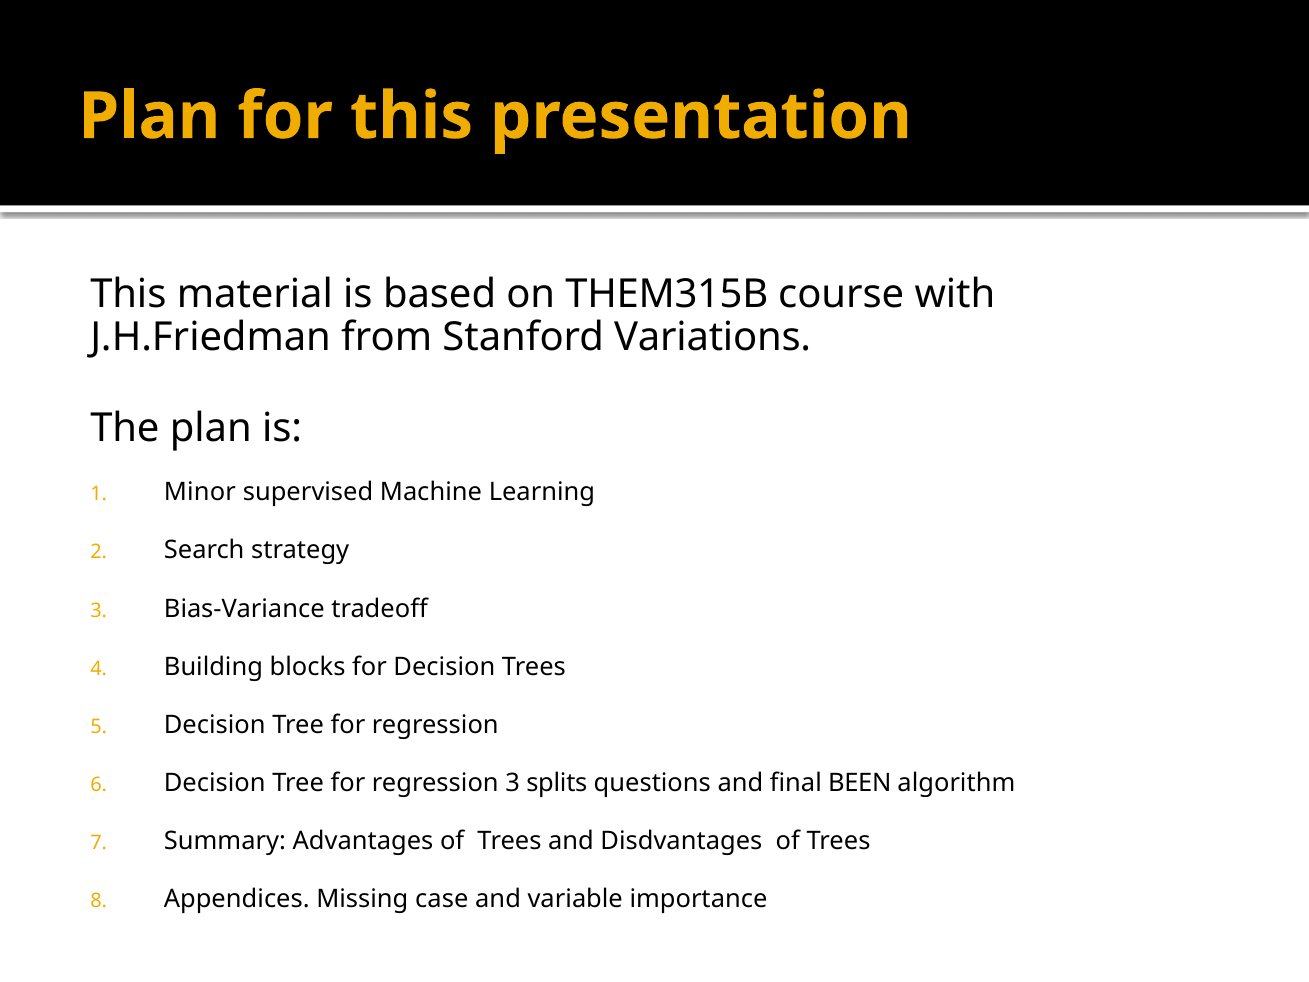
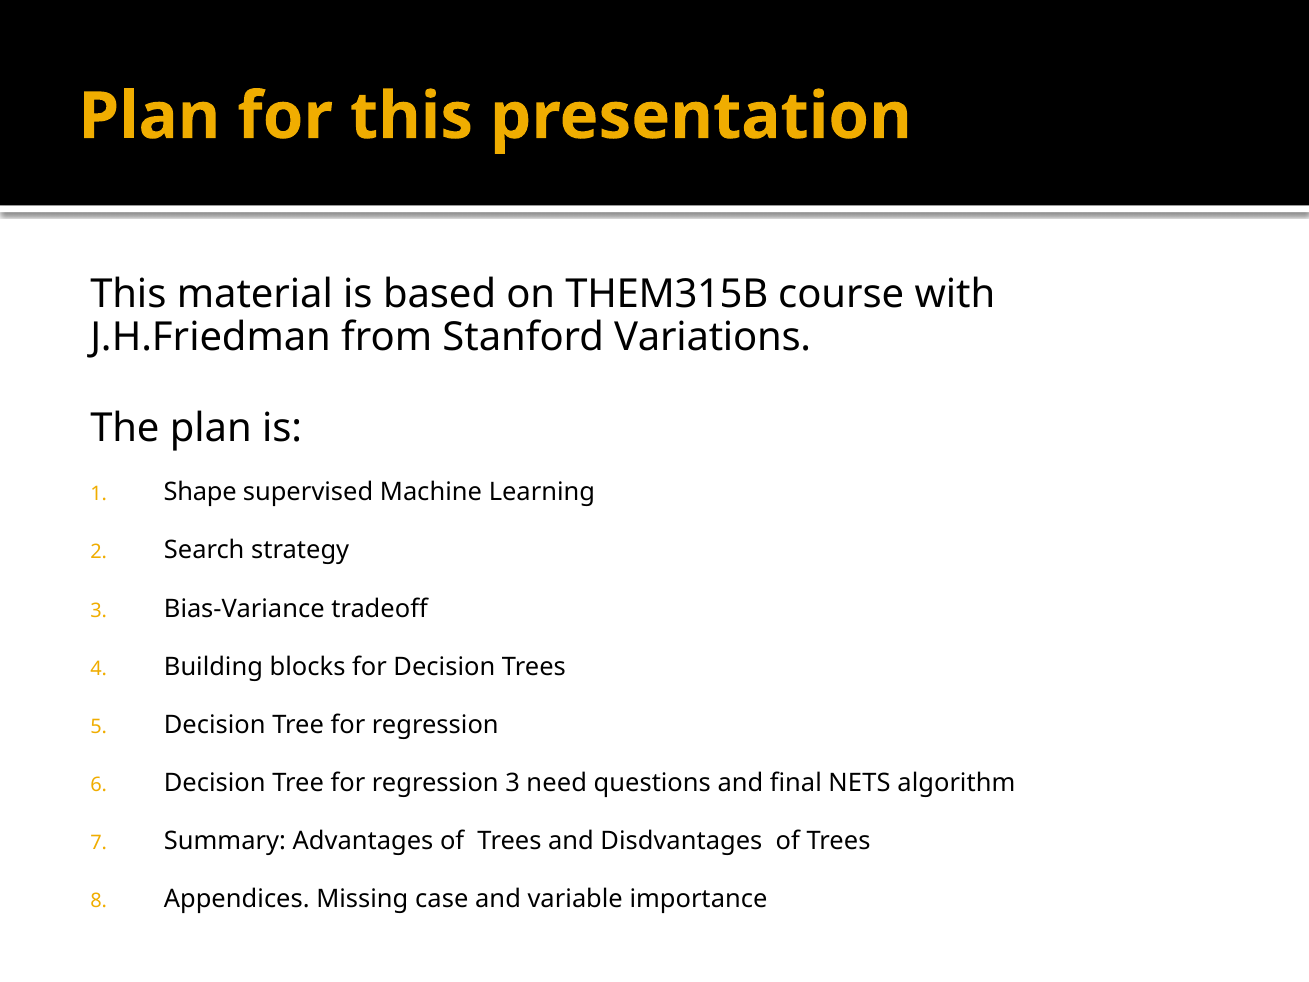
Minor: Minor -> Shape (200, 492)
splits: splits -> need (557, 783)
BEEN: BEEN -> NETS (860, 783)
